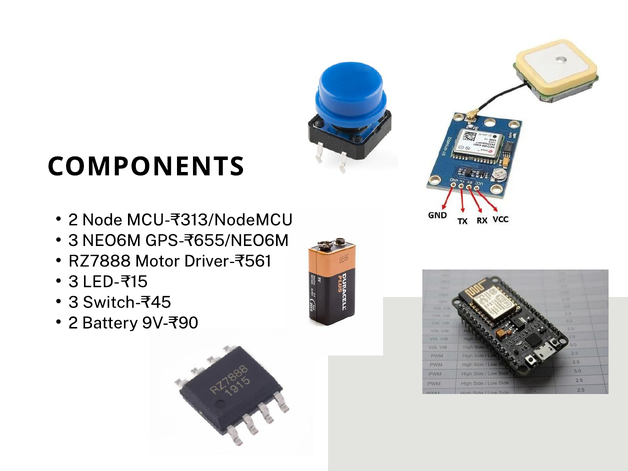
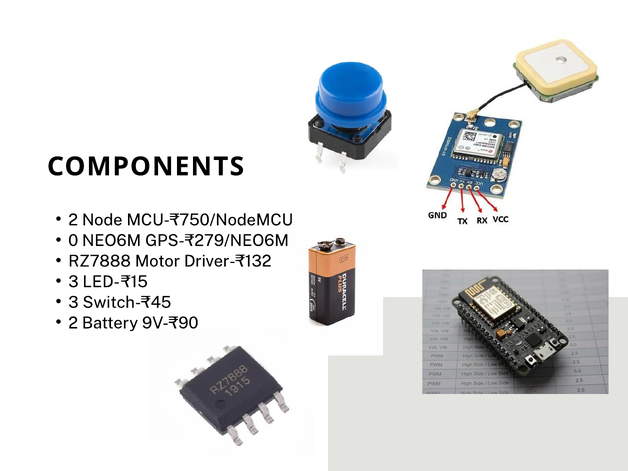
MCU-₹313/NodeMCU: MCU-₹313/NodeMCU -> MCU-₹750/NodeMCU (210, 220)
3: 3 -> 0 (73, 241)
GPS-₹655/NEO6M: GPS-₹655/NEO6M -> GPS-₹279/NEO6M (217, 241)
Driver-₹561: Driver-₹561 -> Driver-₹132 (228, 261)
